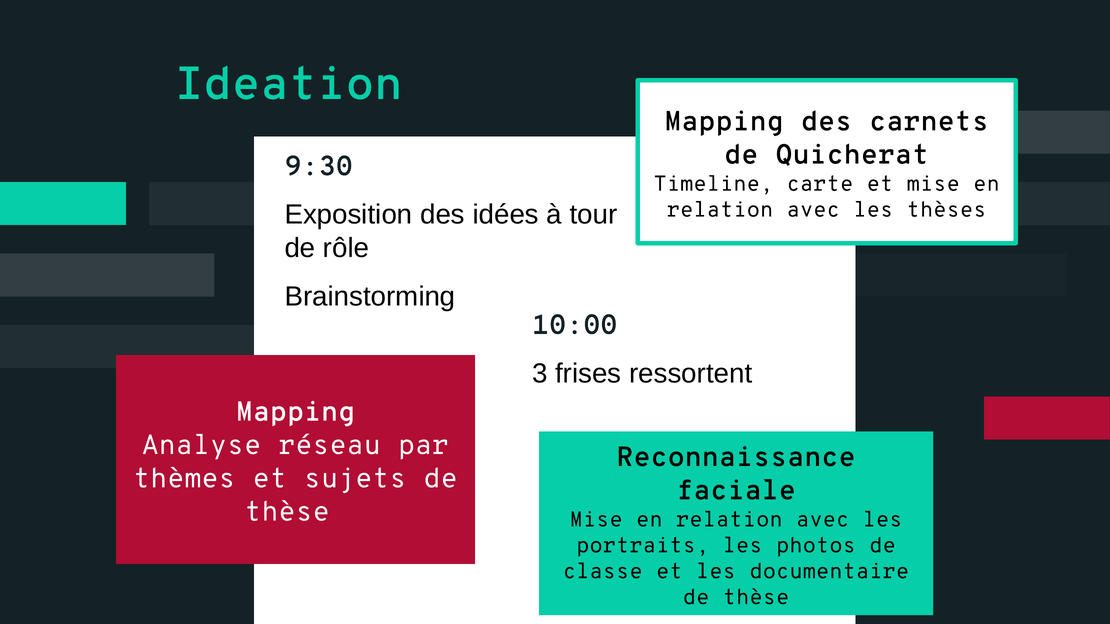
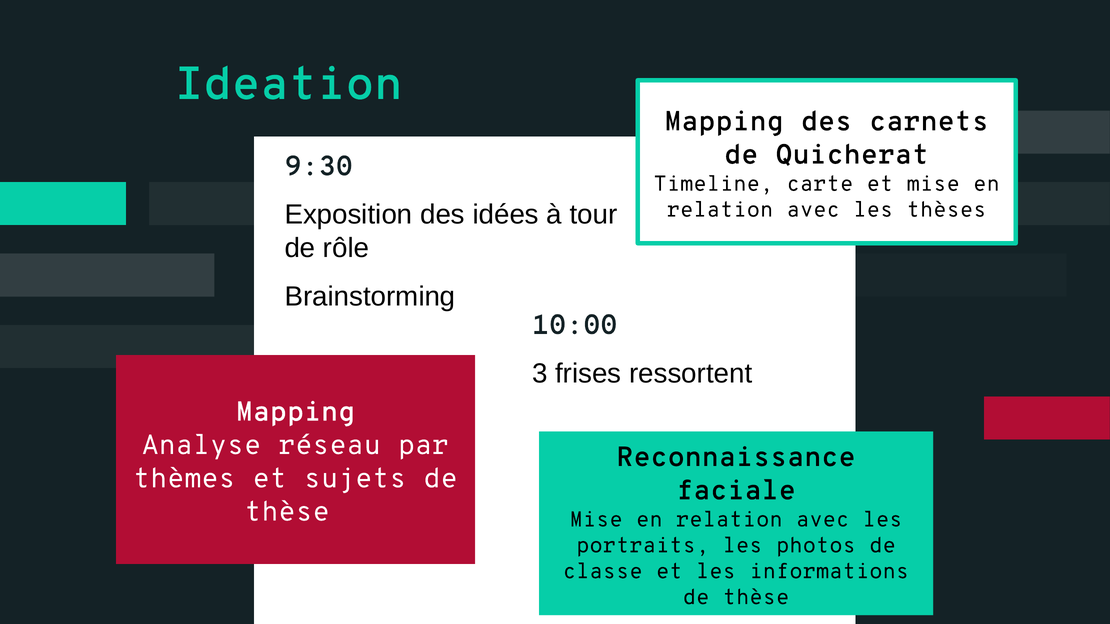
documentaire: documentaire -> informations (829, 571)
